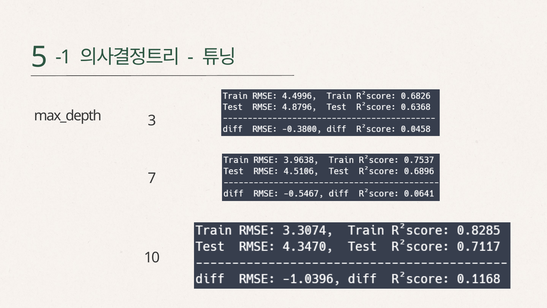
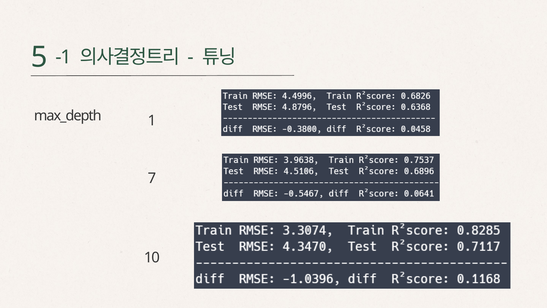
3: 3 -> 1 (152, 120)
